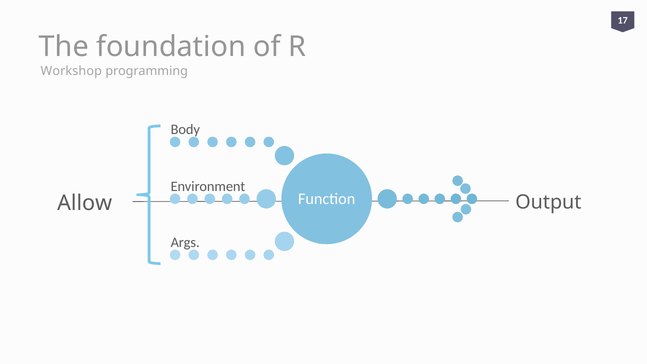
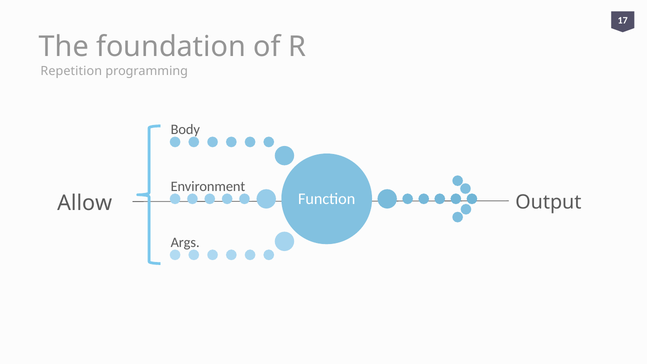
Workshop: Workshop -> Repetition (71, 71)
